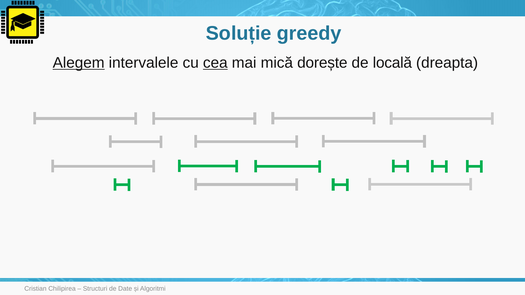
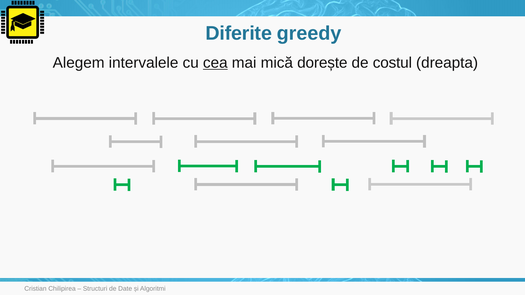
Soluție: Soluție -> Diferite (239, 33)
Alegem underline: present -> none (79, 63)
locală: locală -> costul (392, 63)
